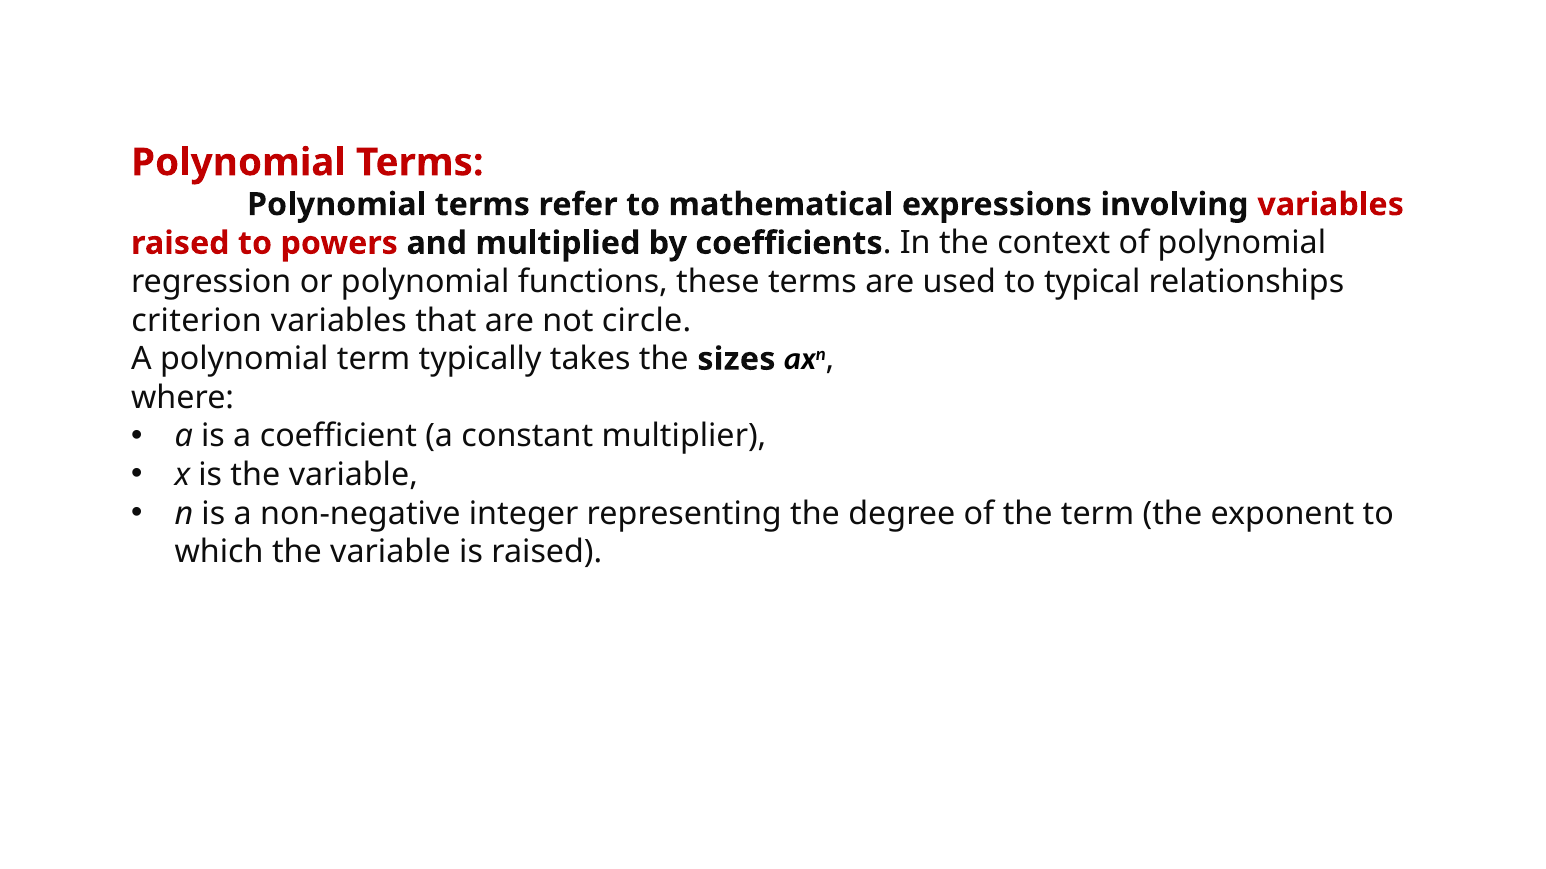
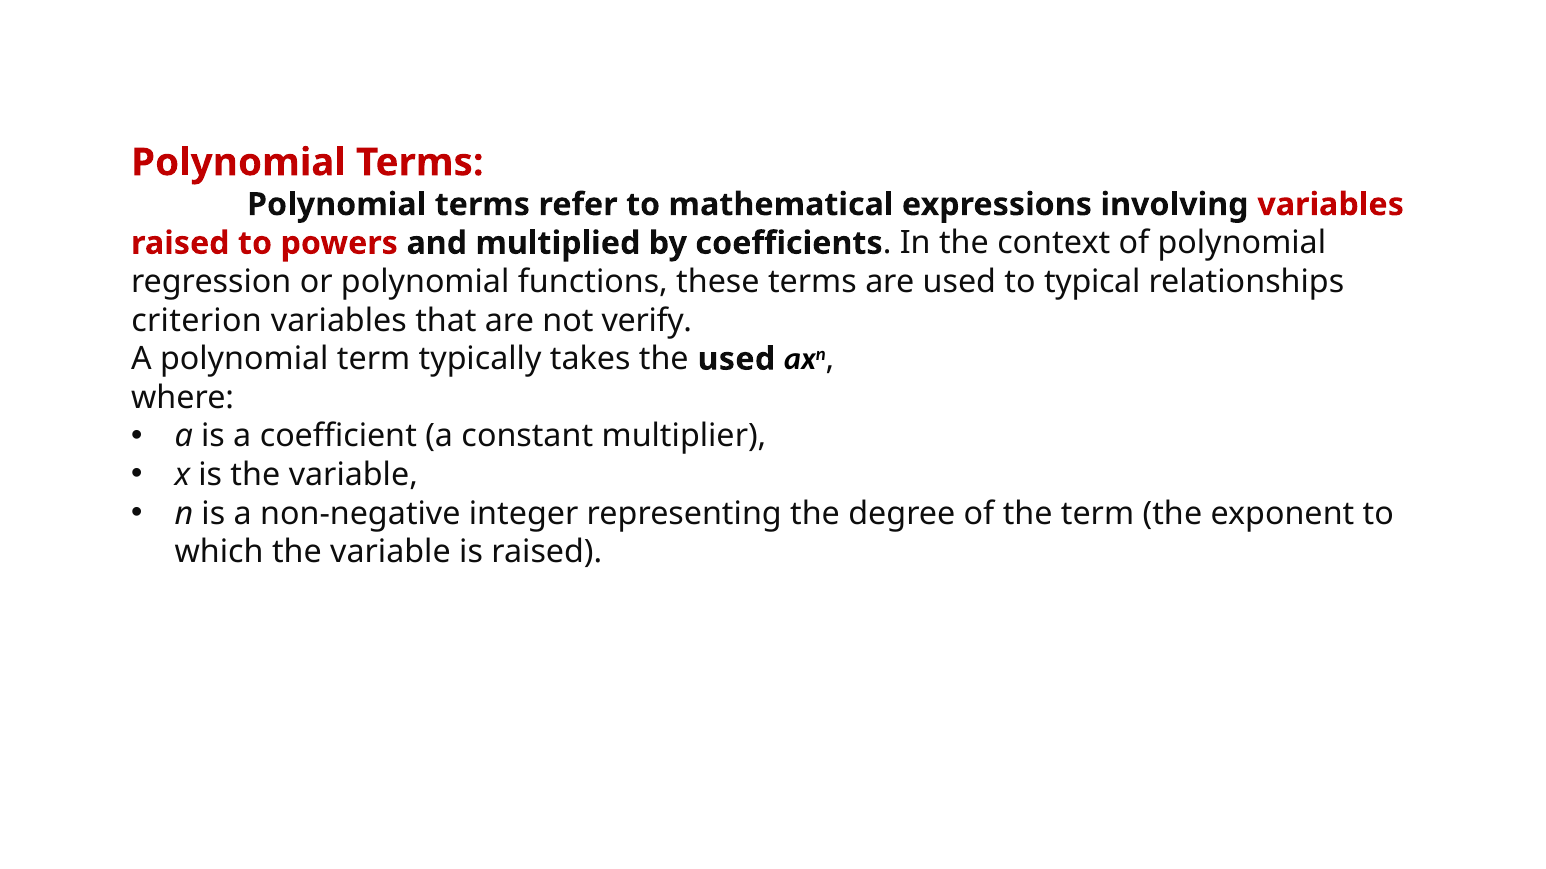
circle: circle -> verify (647, 321)
the sizes: sizes -> used (736, 359)
